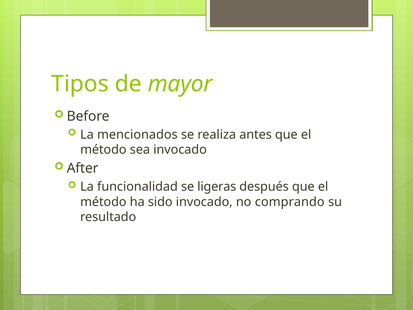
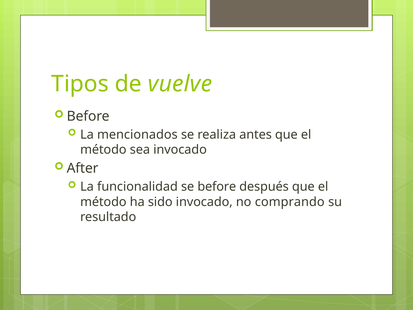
mayor: mayor -> vuelve (180, 84)
se ligeras: ligeras -> before (217, 187)
